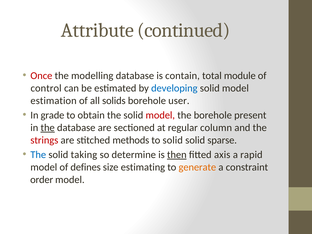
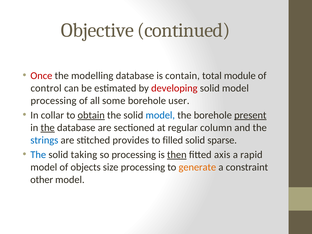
Attribute: Attribute -> Objective (97, 30)
developing colour: blue -> red (174, 88)
estimation: estimation -> processing (54, 101)
solids: solids -> some (114, 101)
grade: grade -> collar (52, 115)
obtain underline: none -> present (91, 115)
model colour: red -> blue (160, 115)
present underline: none -> present (250, 115)
strings colour: red -> blue (44, 140)
methods: methods -> provides (131, 140)
to solid: solid -> filled (173, 140)
so determine: determine -> processing (134, 155)
defines: defines -> objects (86, 167)
size estimating: estimating -> processing (143, 167)
order: order -> other (42, 180)
